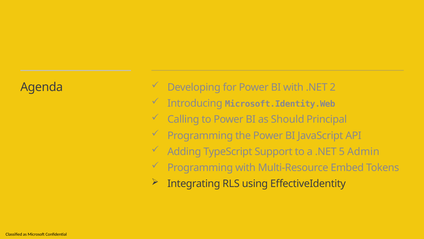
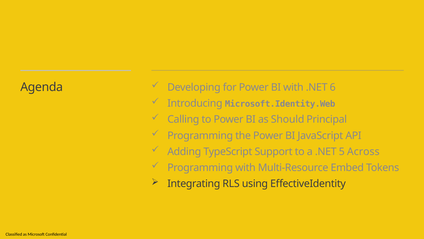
2: 2 -> 6 (333, 87)
Admin: Admin -> Across (363, 151)
